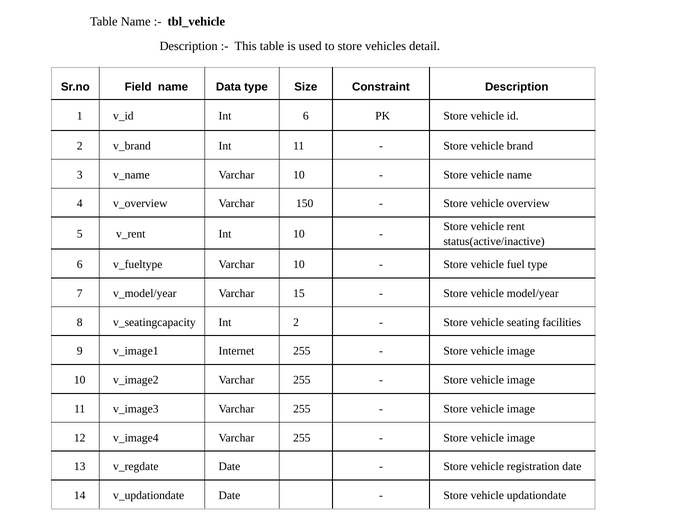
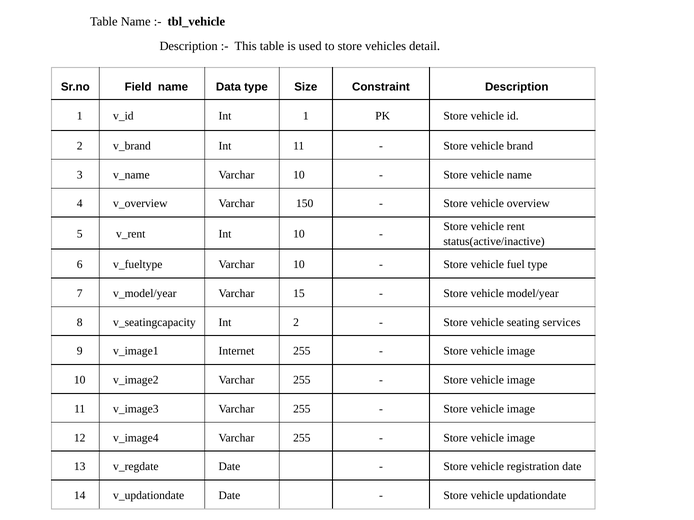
Int 6: 6 -> 1 (306, 116)
facilities: facilities -> services (562, 323)
